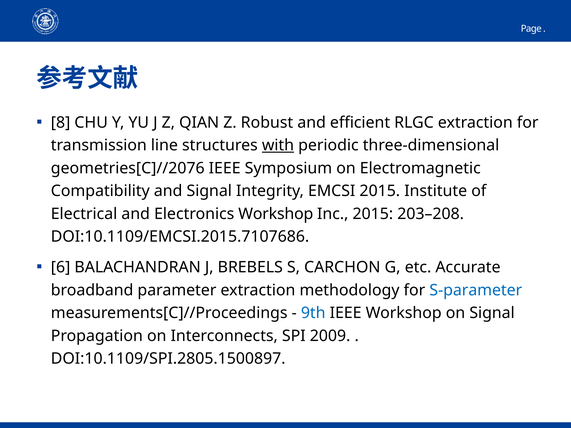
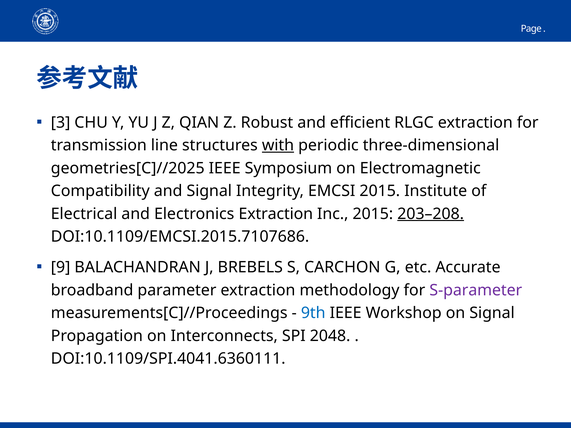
8: 8 -> 3 (61, 123)
geometries[C]//2076: geometries[C]//2076 -> geometries[C]//2025 (128, 168)
Electronics Workshop: Workshop -> Extraction (276, 214)
203–208 underline: none -> present (431, 214)
6: 6 -> 9 (61, 268)
S-parameter colour: blue -> purple (476, 290)
2009: 2009 -> 2048 (330, 336)
DOI:10.1109/SPI.2805.1500897: DOI:10.1109/SPI.2805.1500897 -> DOI:10.1109/SPI.4041.6360111 (168, 359)
